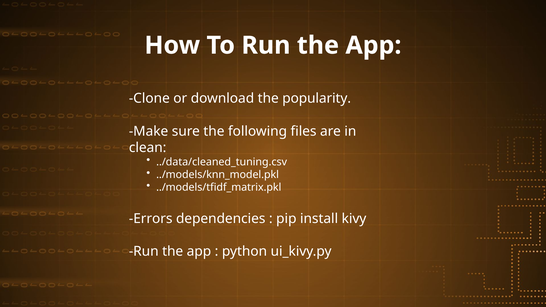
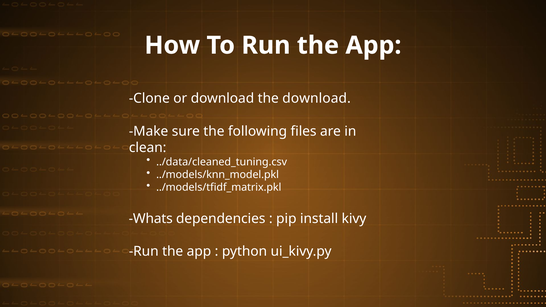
the popularity: popularity -> download (317, 98)
Errors: Errors -> Whats (151, 219)
